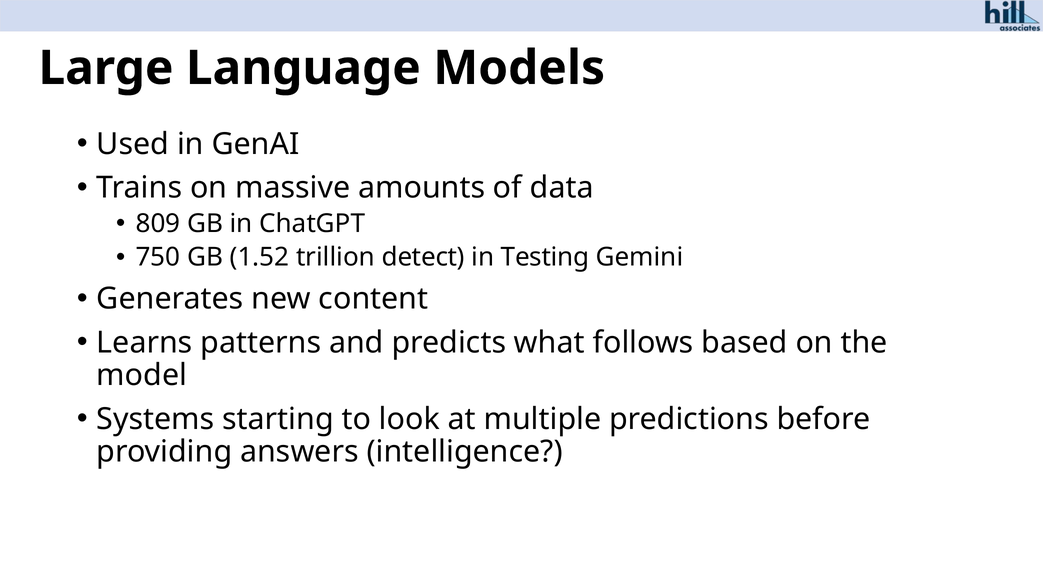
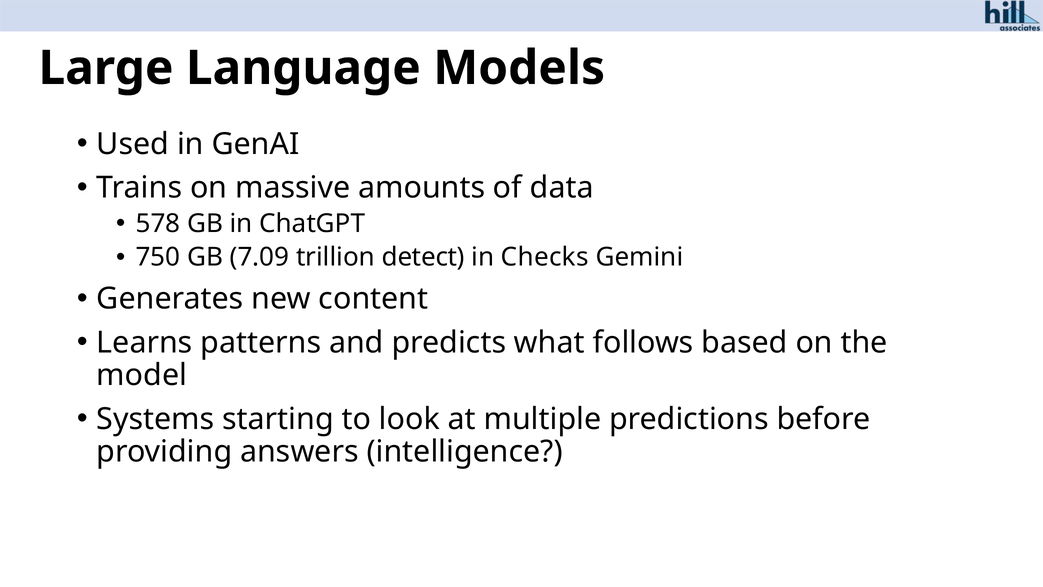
809: 809 -> 578 (158, 224)
1.52: 1.52 -> 7.09 (260, 257)
Testing: Testing -> Checks (545, 257)
